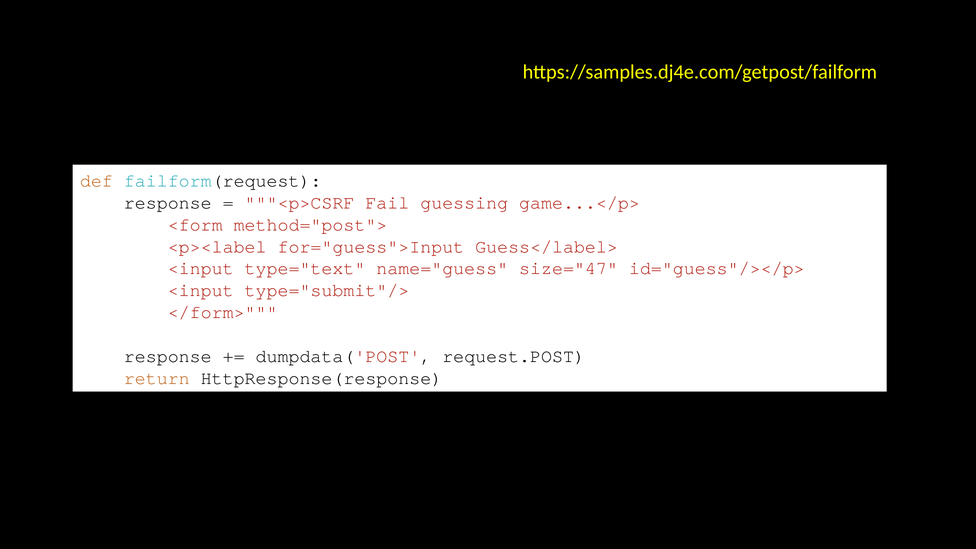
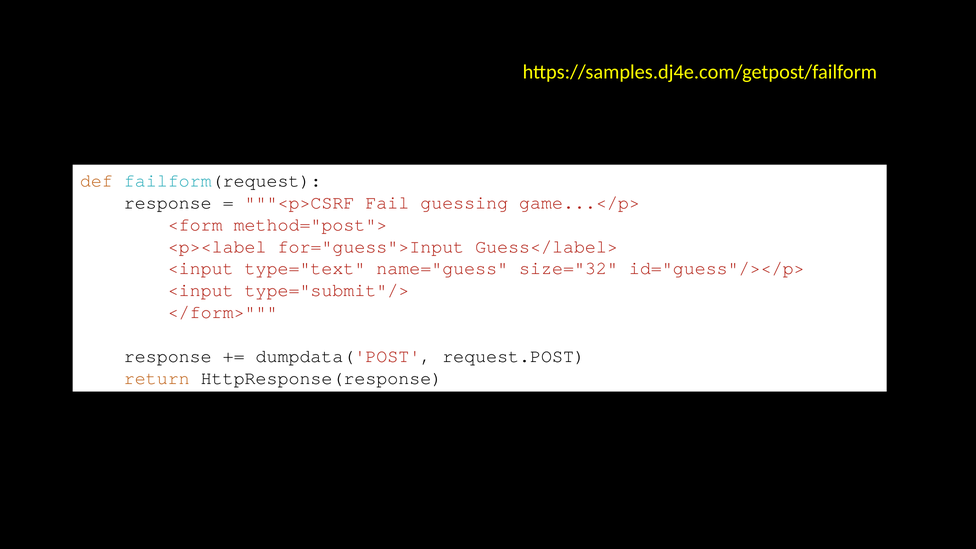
size="47: size="47 -> size="32 (569, 268)
